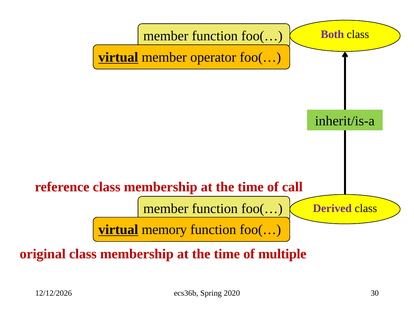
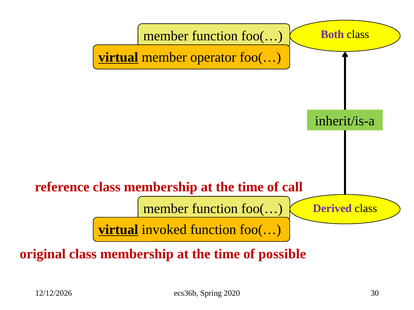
memory: memory -> invoked (164, 230)
multiple: multiple -> possible (282, 254)
